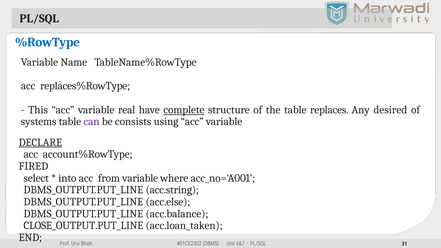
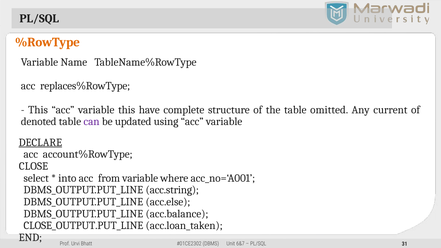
%RowType colour: blue -> orange (47, 42)
variable real: real -> this (127, 110)
complete underline: present -> none (184, 110)
replaces: replaces -> omitted (329, 110)
desired: desired -> current (390, 110)
systems: systems -> denoted (39, 122)
consists: consists -> updated (133, 122)
FIRED: FIRED -> CLOSE (33, 166)
